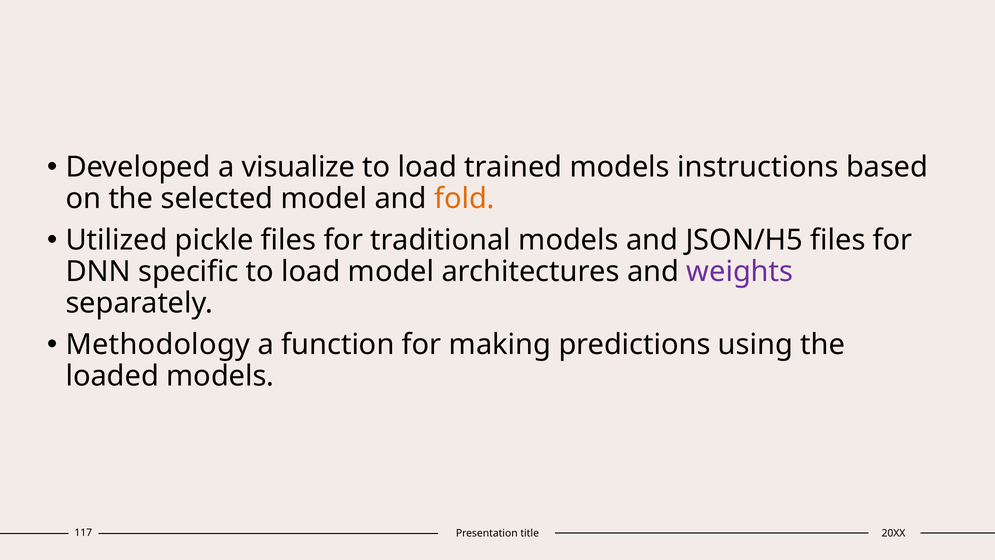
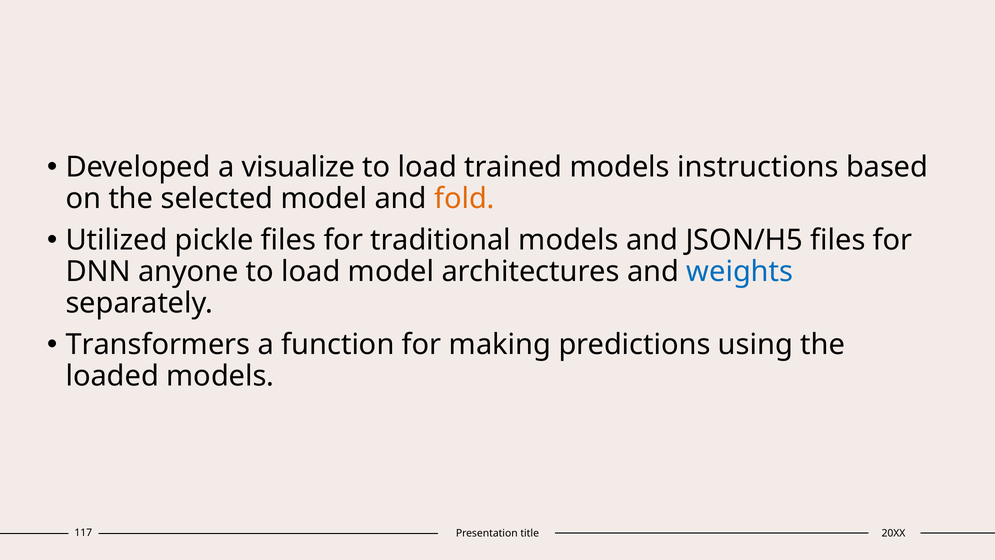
specific: specific -> anyone (188, 271)
weights colour: purple -> blue (740, 271)
Methodology: Methodology -> Transformers (158, 344)
